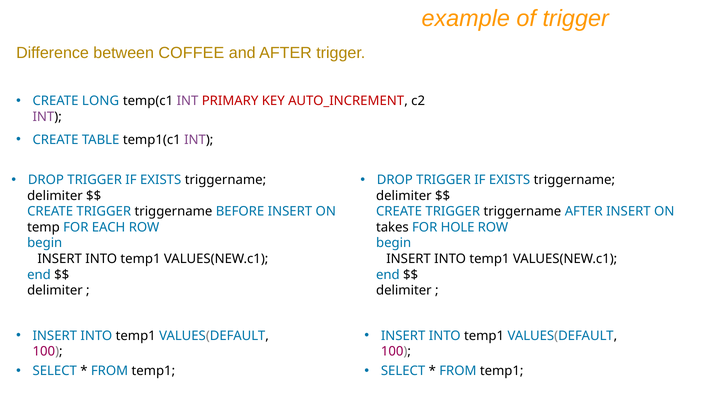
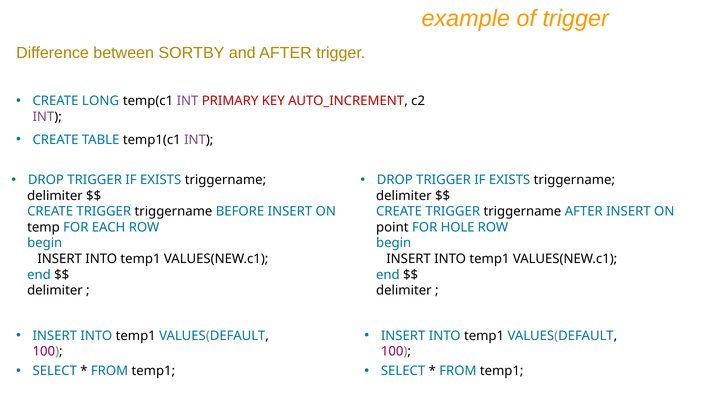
COFFEE: COFFEE -> SORTBY (191, 53)
takes: takes -> point (392, 227)
